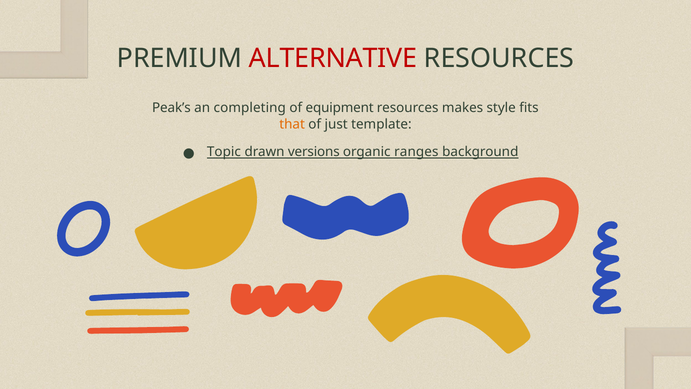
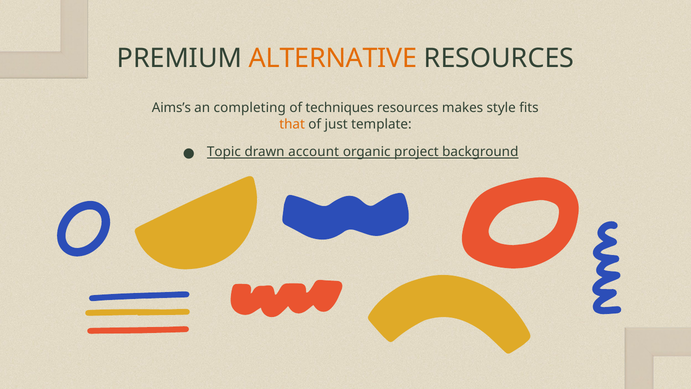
ALTERNATIVE colour: red -> orange (333, 59)
Peak’s: Peak’s -> Aims’s (171, 108)
equipment: equipment -> techniques (340, 108)
versions: versions -> account (314, 152)
ranges: ranges -> project (416, 152)
